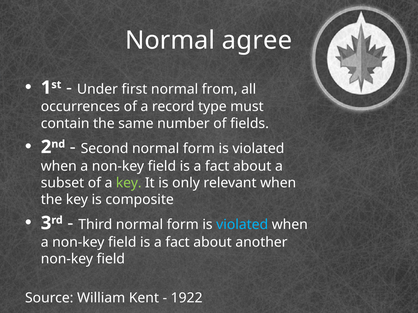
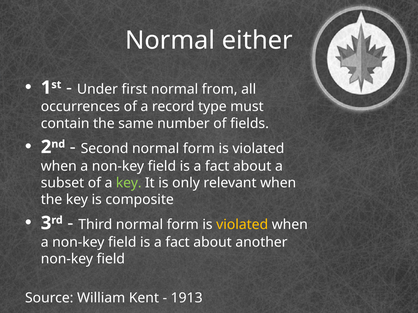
agree: agree -> either (257, 40)
violated colour: light blue -> yellow (242, 225)
1922: 1922 -> 1913 (187, 298)
